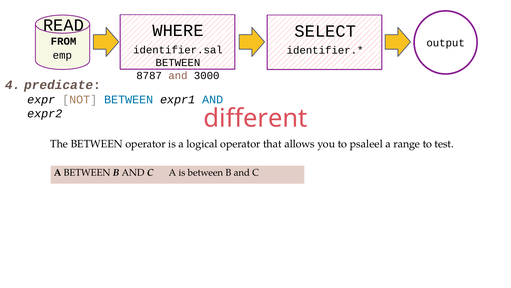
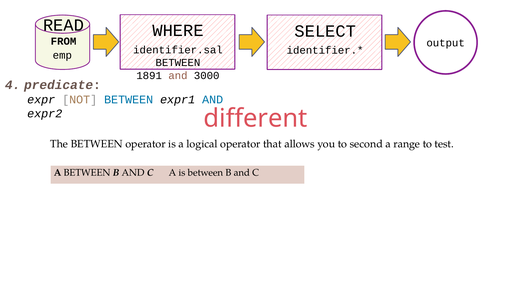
8787: 8787 -> 1891 (149, 75)
psaleel: psaleel -> second (366, 144)
